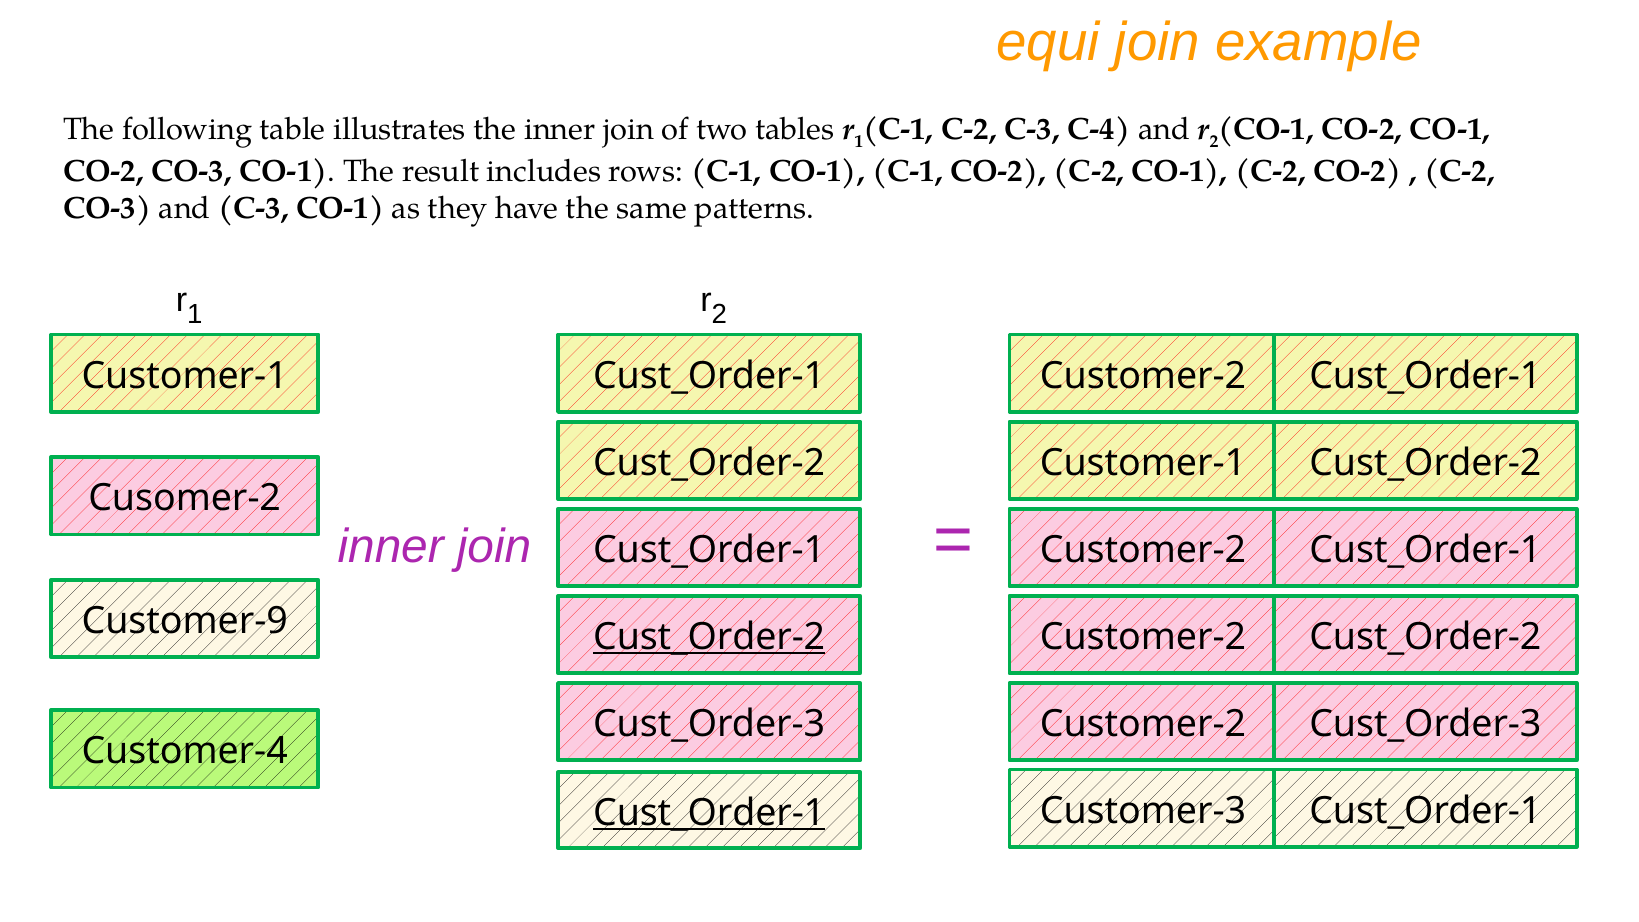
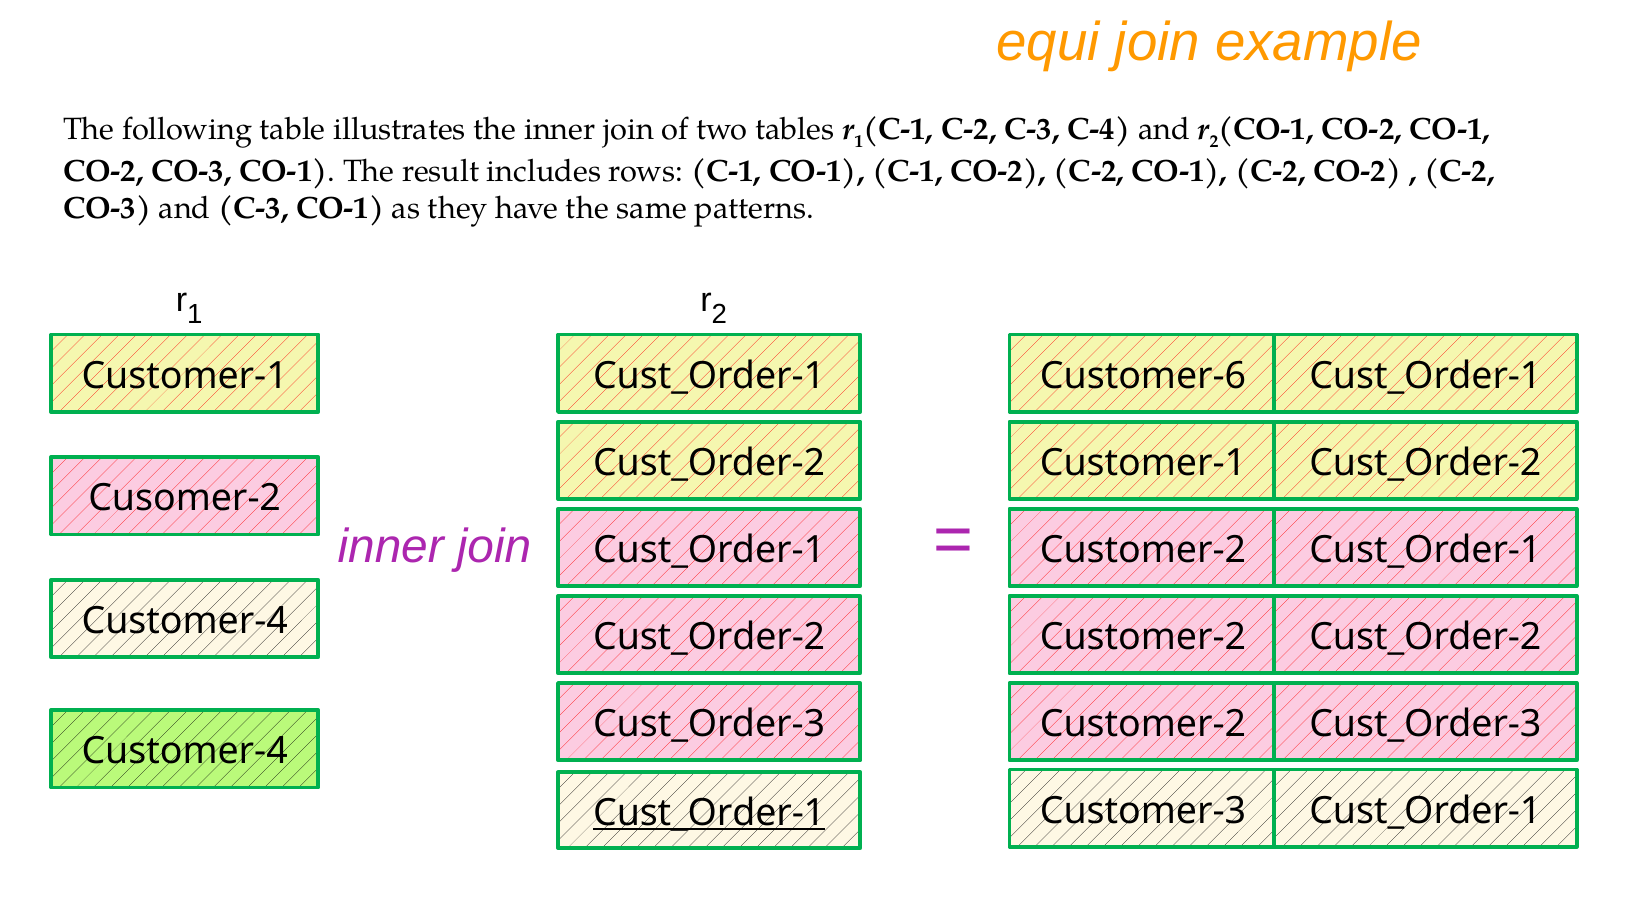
Customer-2: Customer-2 -> Customer-6 (1143, 376)
Customer-9: Customer-9 -> Customer-4 (185, 621)
Cust_Order-2 underline: present -> none (709, 637)
